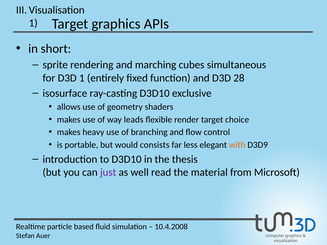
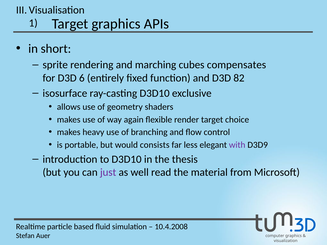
simultaneous: simultaneous -> compensates (237, 65)
D3D 1: 1 -> 6 (82, 78)
28: 28 -> 82 (239, 78)
leads: leads -> again (134, 120)
with colour: orange -> purple (237, 145)
